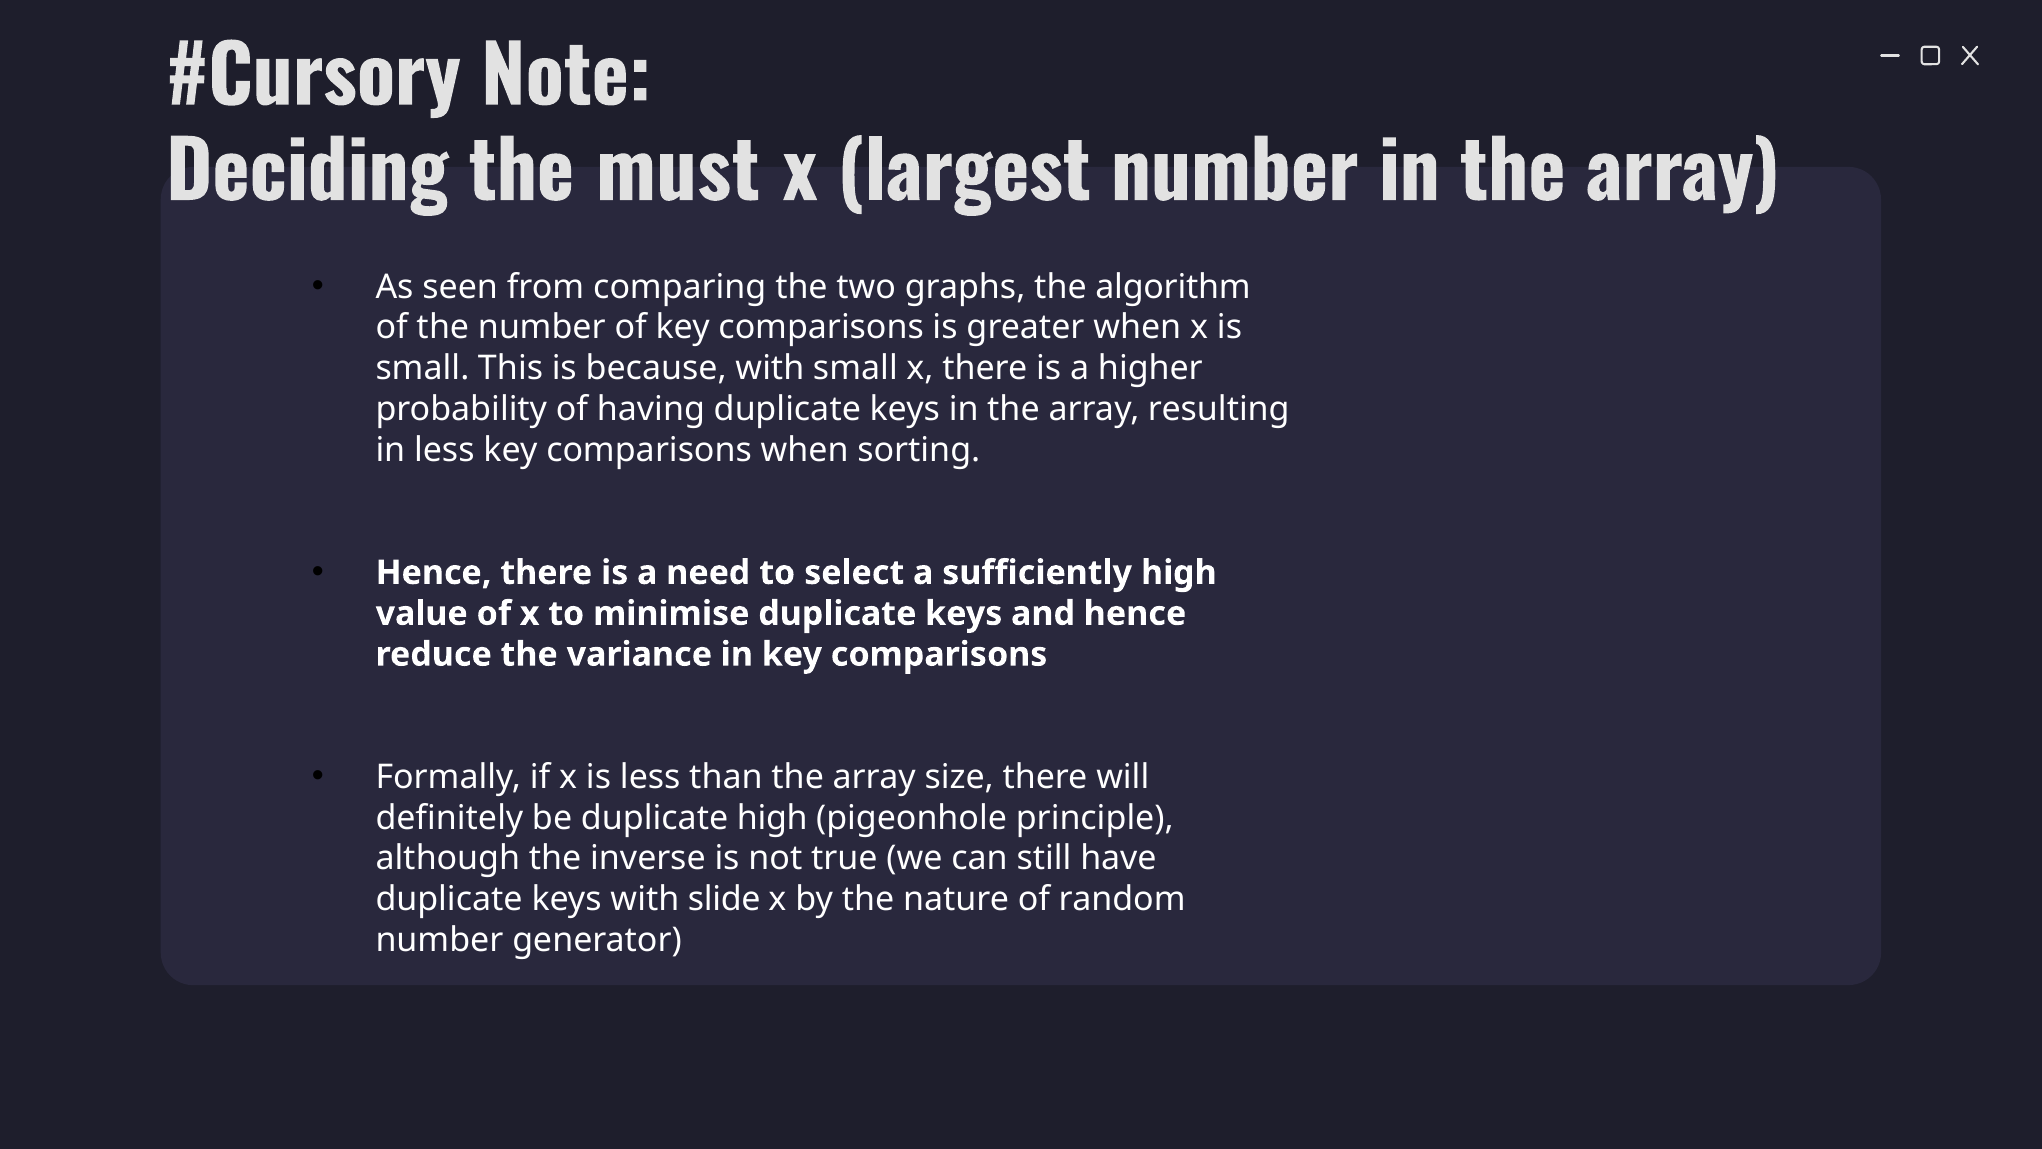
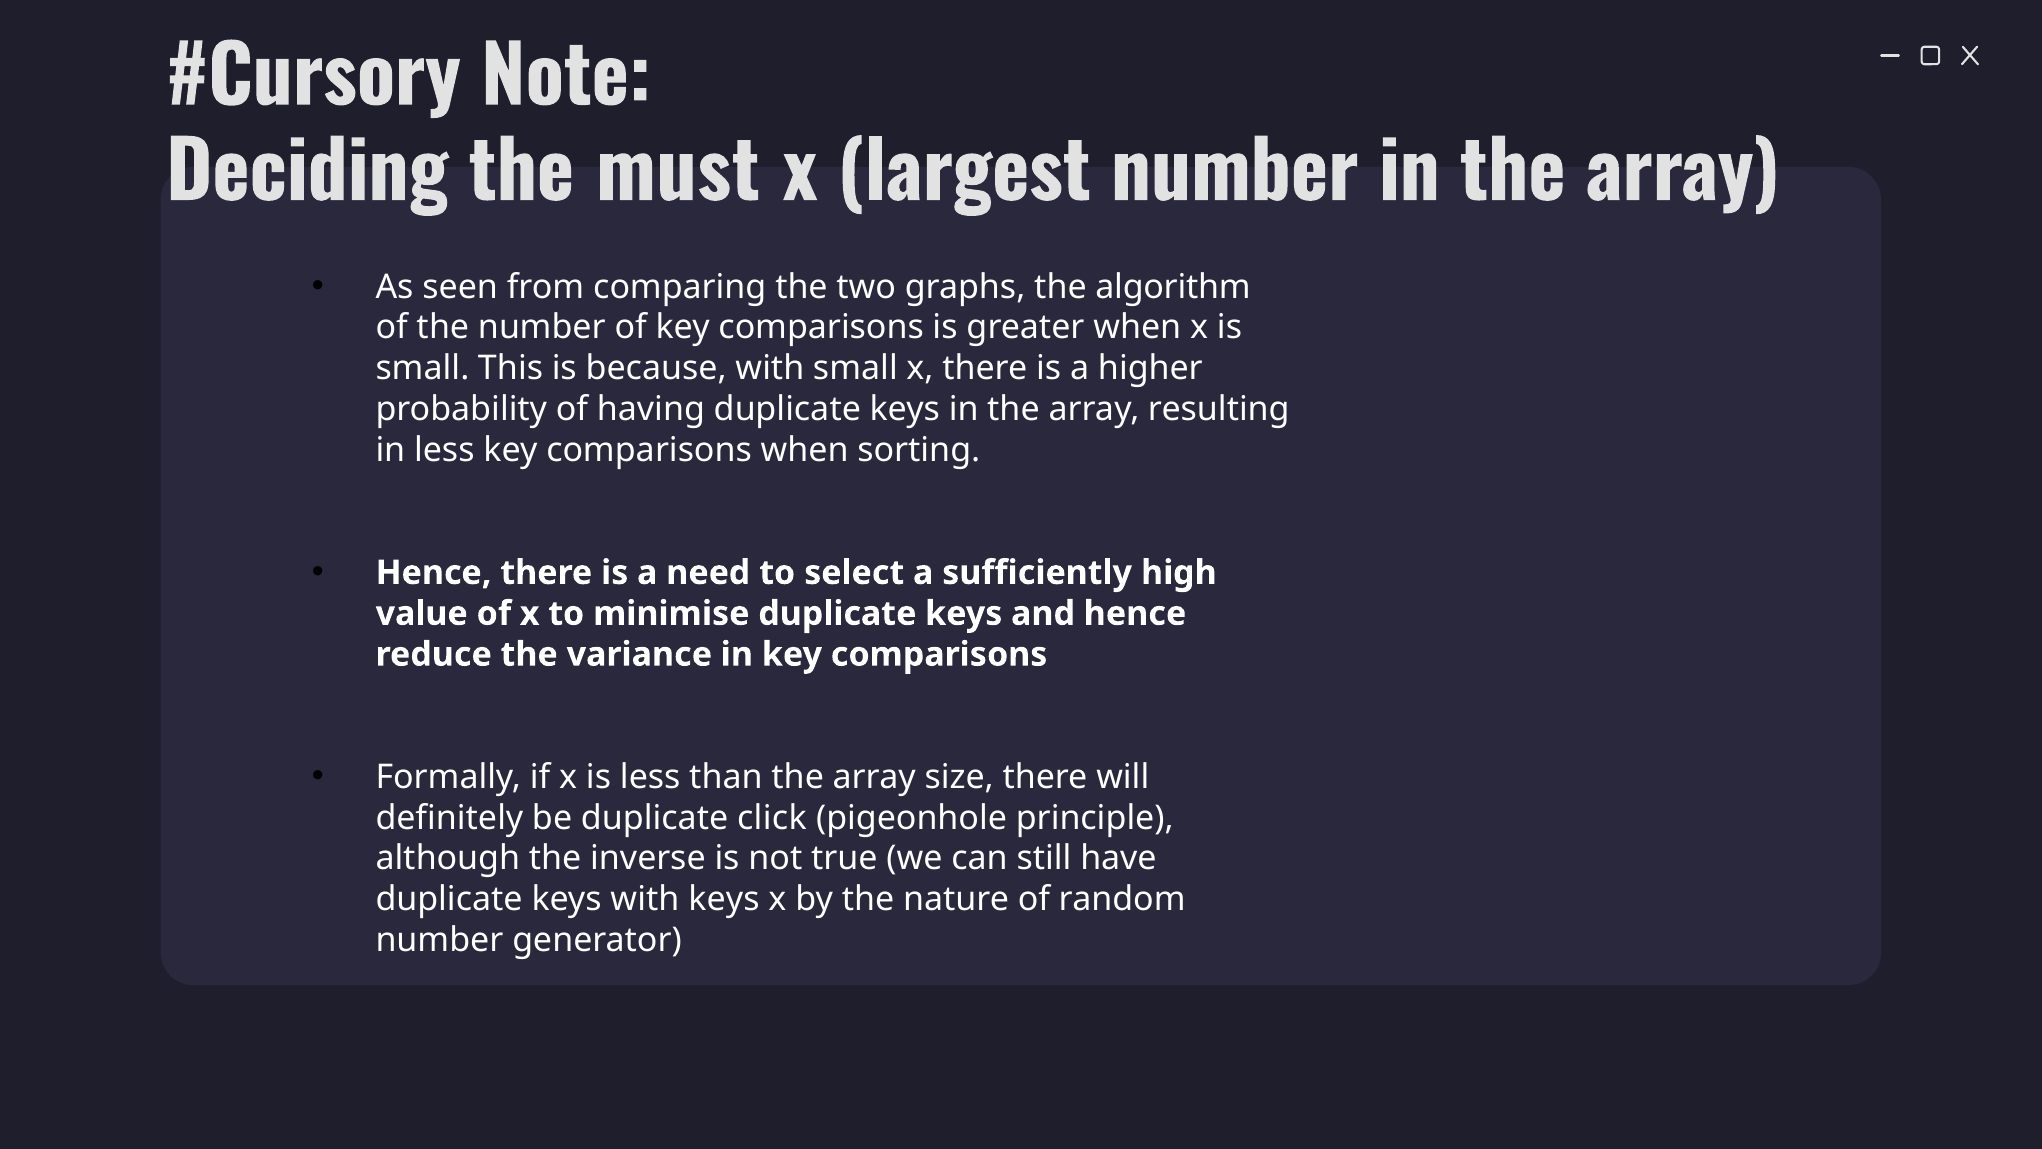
duplicate high: high -> click (772, 818)
with slide: slide -> keys (724, 899)
